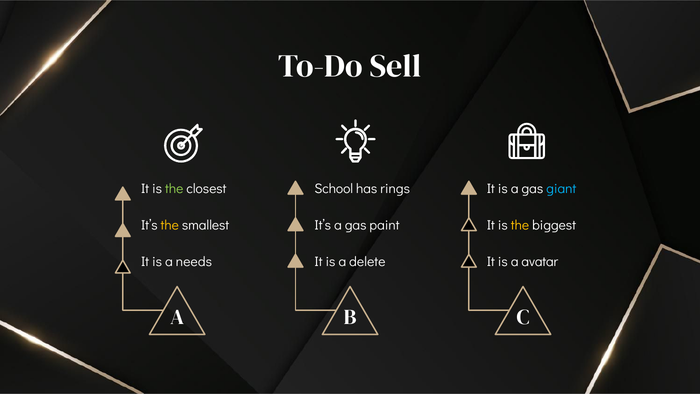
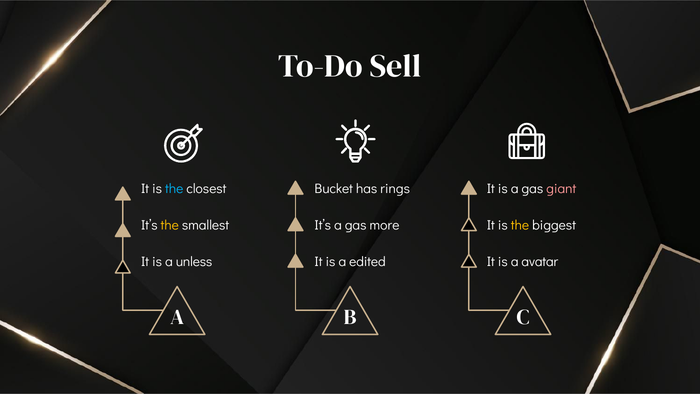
the colour: light green -> light blue (174, 189)
School: School -> Bucket (334, 189)
giant colour: light blue -> pink (561, 189)
paint: paint -> more (384, 225)
needs: needs -> unless (194, 261)
delete: delete -> edited (367, 261)
